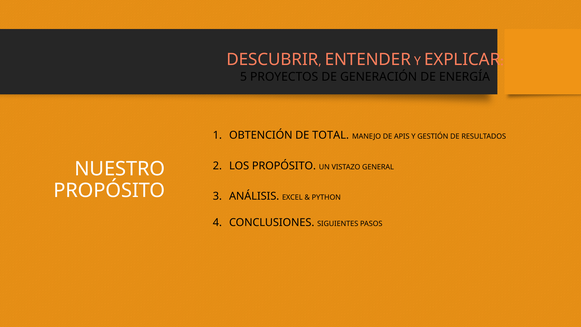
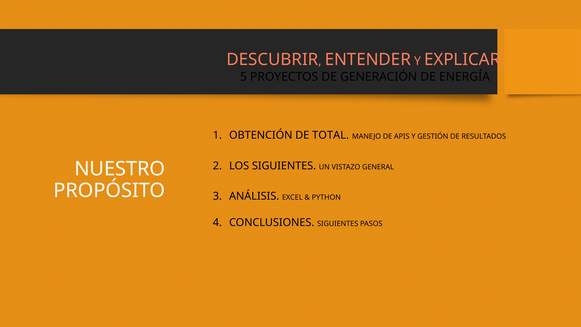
LOS PROPÓSITO: PROPÓSITO -> SIGUIENTES (284, 166)
